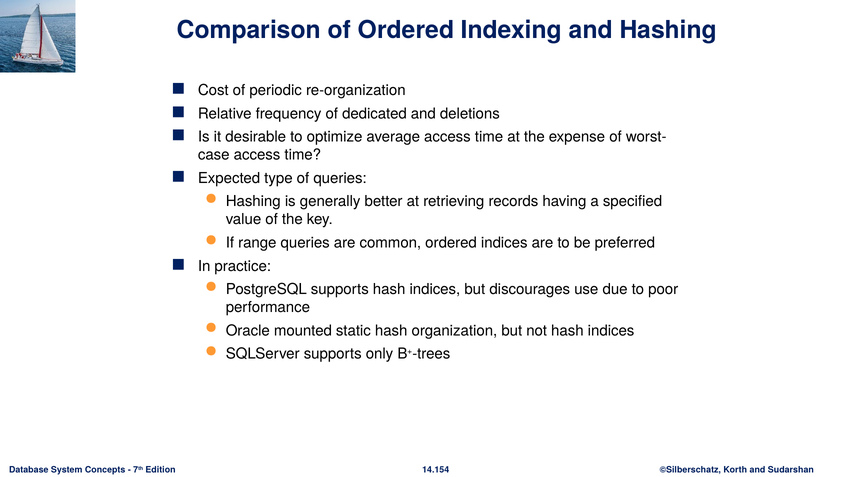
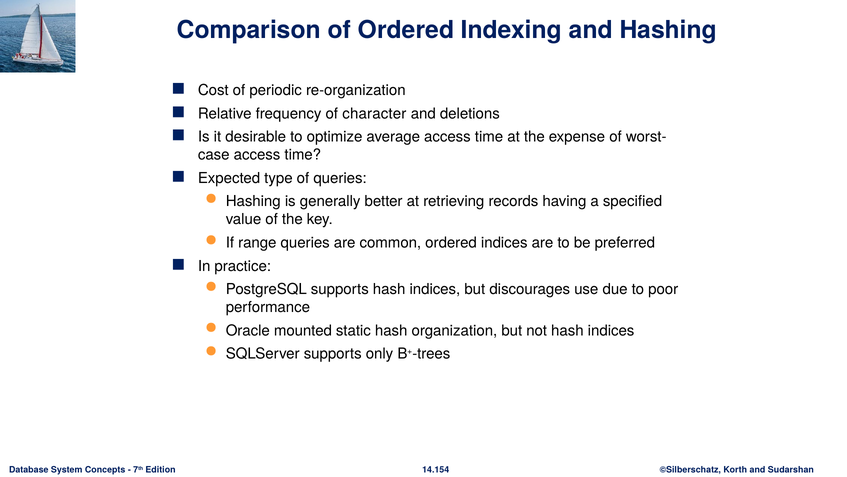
dedicated: dedicated -> character (374, 114)
